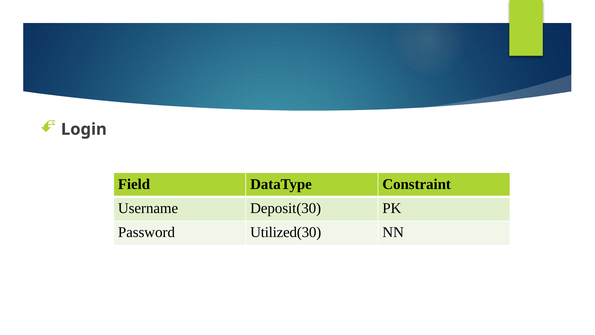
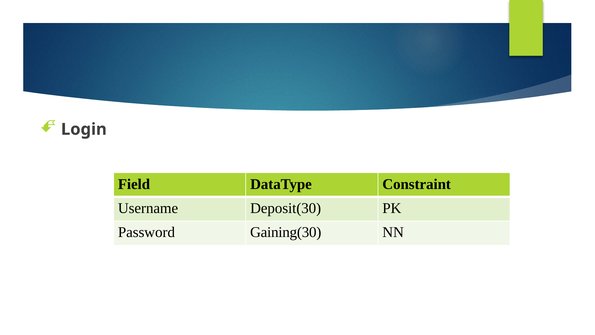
Utilized(30: Utilized(30 -> Gaining(30 (286, 232)
